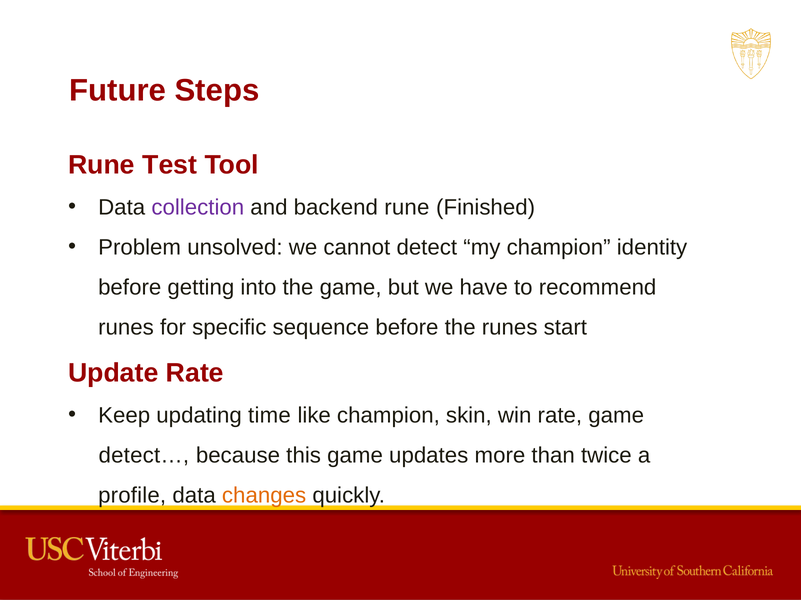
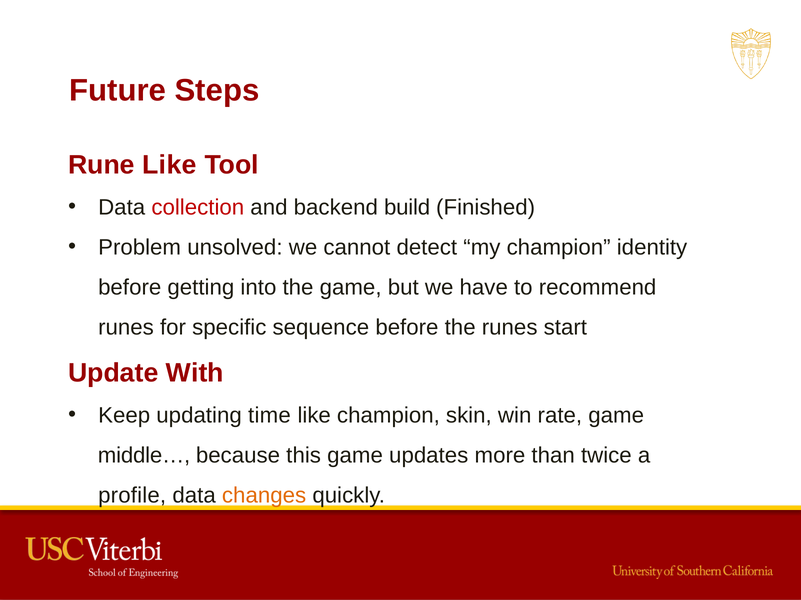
Rune Test: Test -> Like (170, 165)
collection colour: purple -> red (198, 208)
backend rune: rune -> build (407, 208)
Update Rate: Rate -> With (195, 374)
detect…: detect… -> middle… (144, 456)
